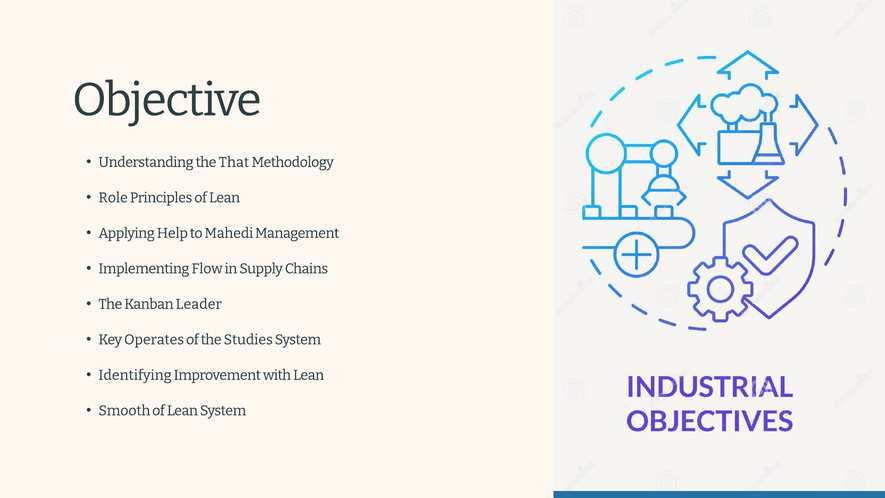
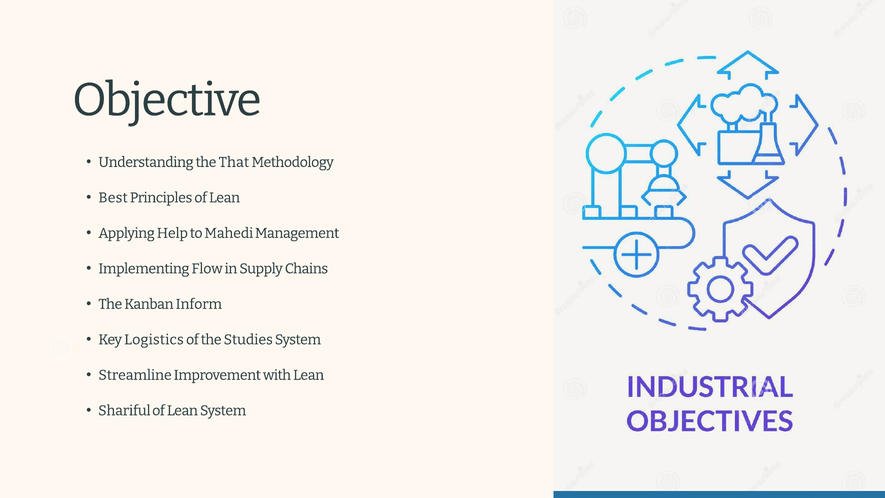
Role: Role -> Best (113, 198)
Leader: Leader -> Inform (199, 304)
Operates: Operates -> Logistics (154, 339)
Identifying: Identifying -> Streamline (135, 375)
Smooth: Smooth -> Shariful (124, 410)
